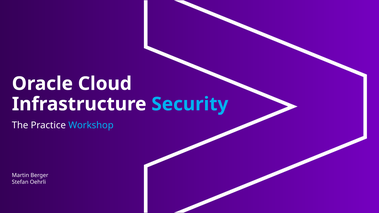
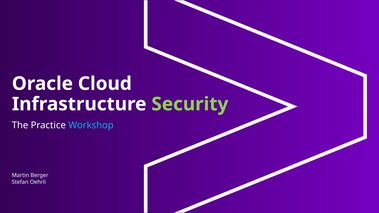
Security colour: light blue -> light green (190, 104)
